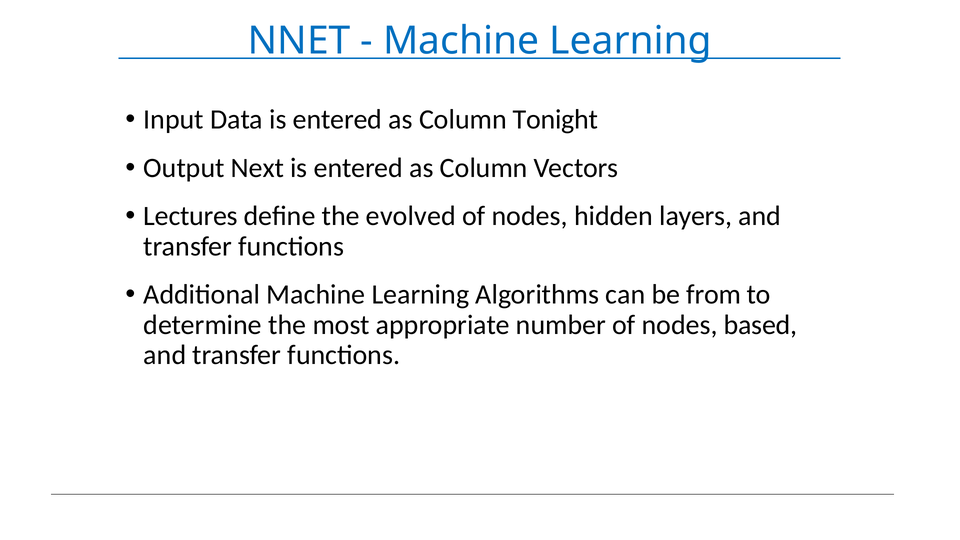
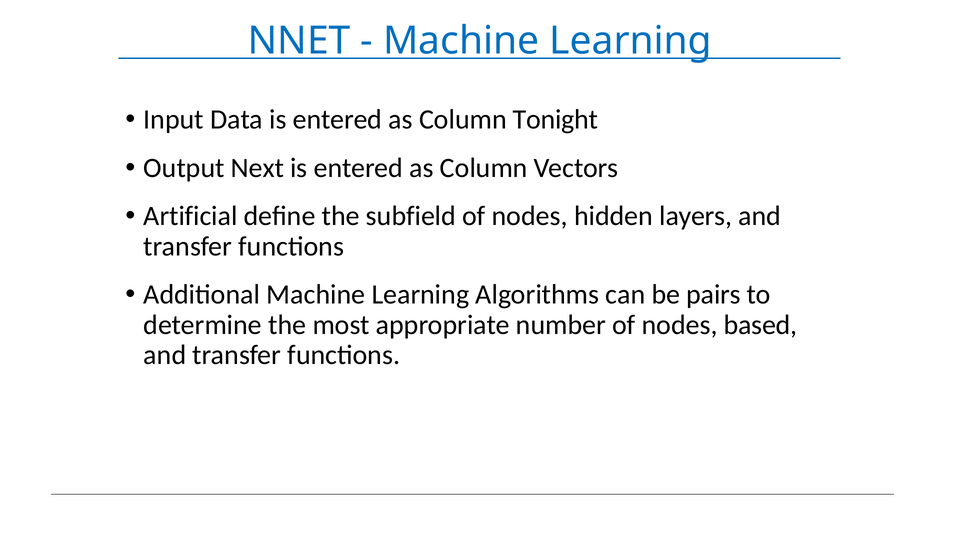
Lectures: Lectures -> Artificial (190, 216)
evolved: evolved -> subfield (411, 216)
from: from -> pairs (714, 295)
